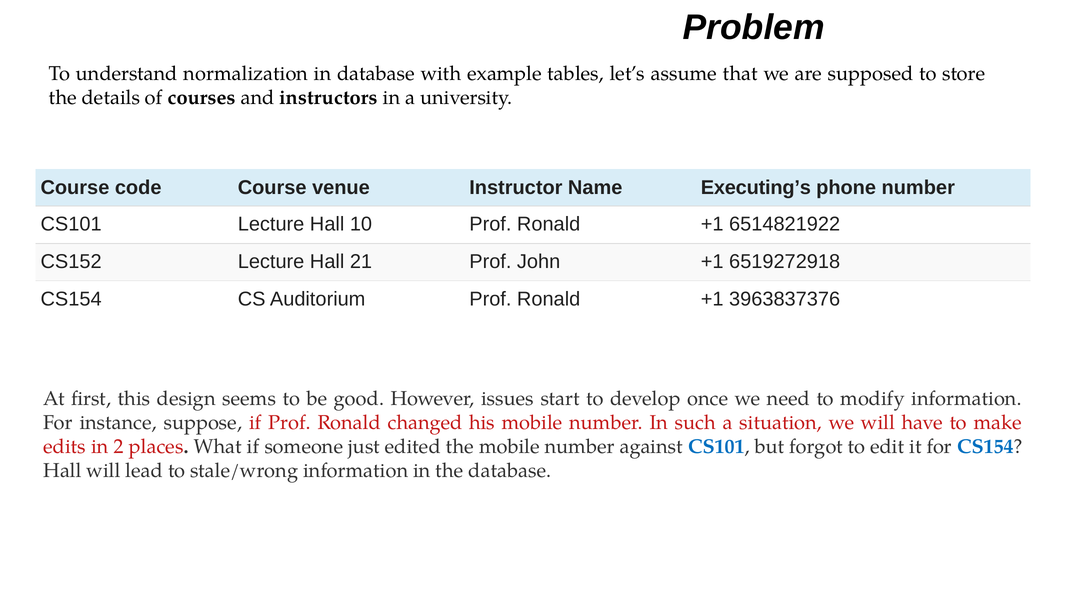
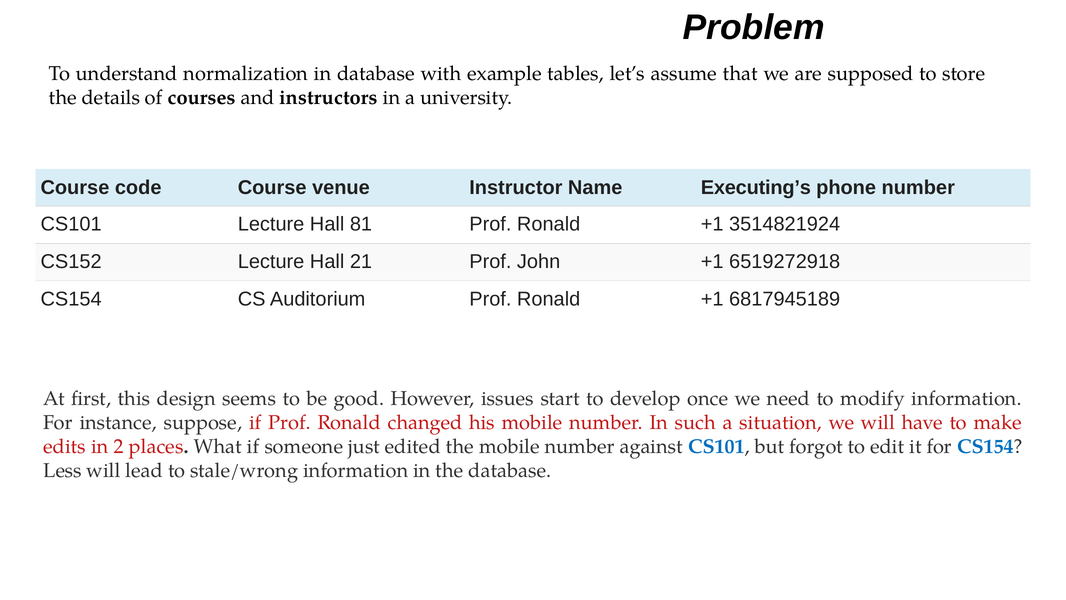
10: 10 -> 81 (361, 224)
6514821922: 6514821922 -> 3514821924 (785, 224)
3963837376: 3963837376 -> 6817945189 (785, 299)
Hall: Hall -> Less (63, 470)
